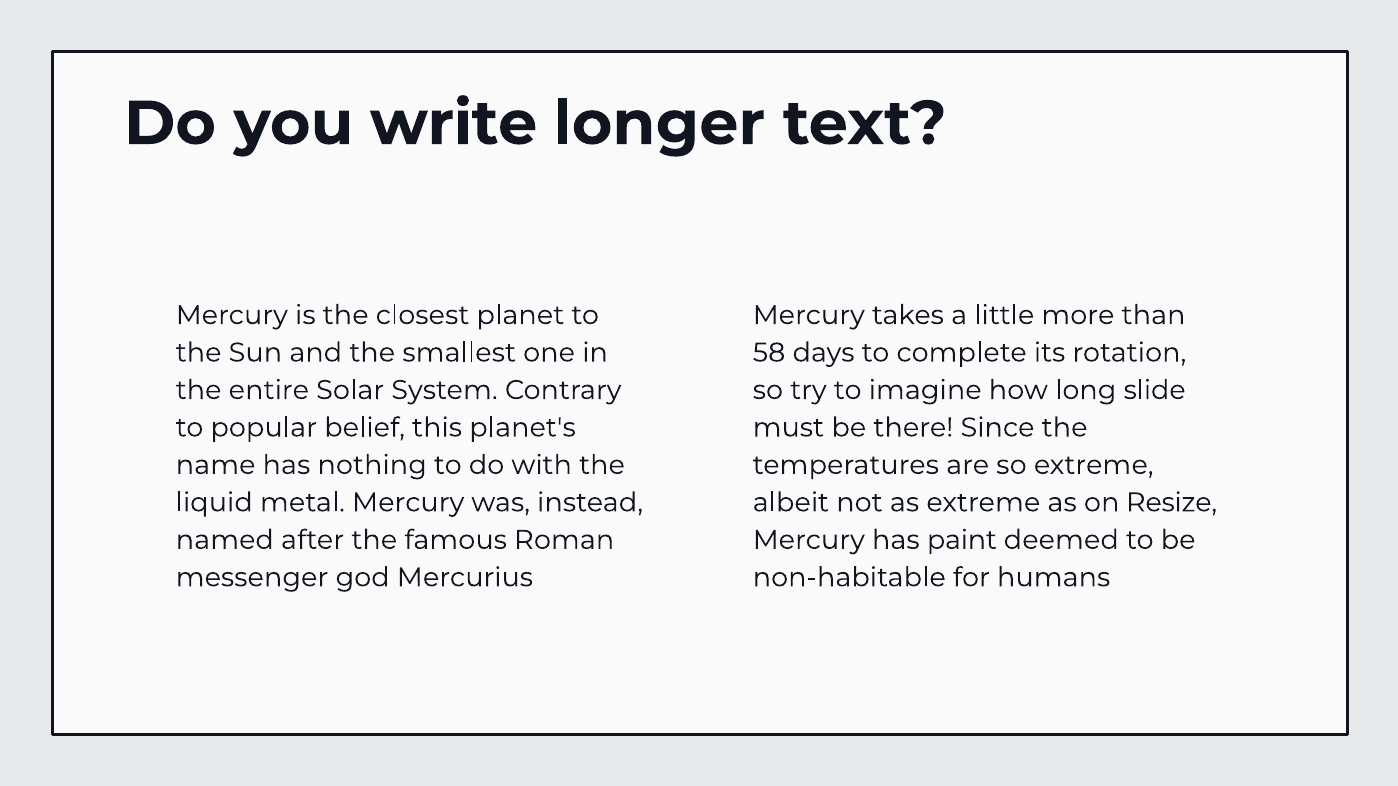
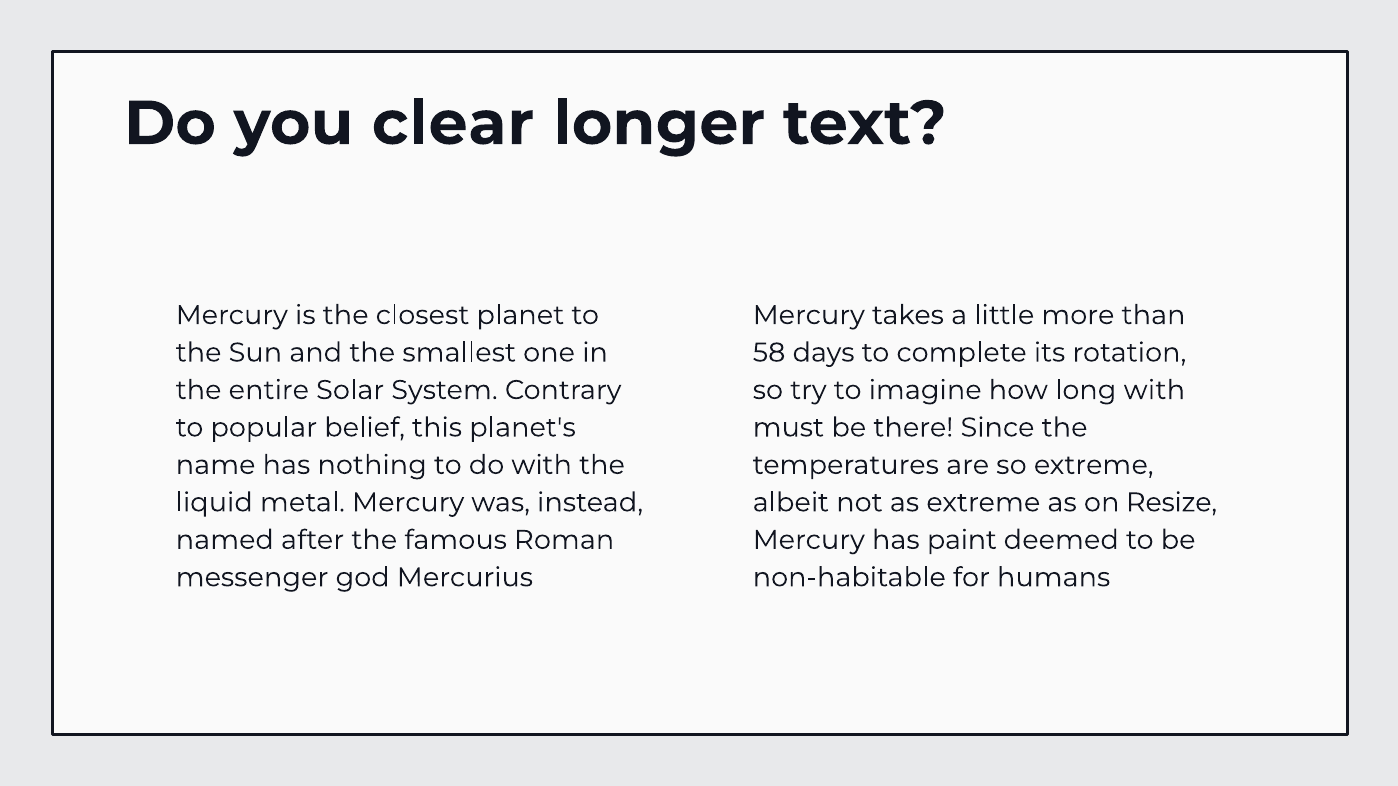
write: write -> clear (453, 124)
long slide: slide -> with (1154, 390)
